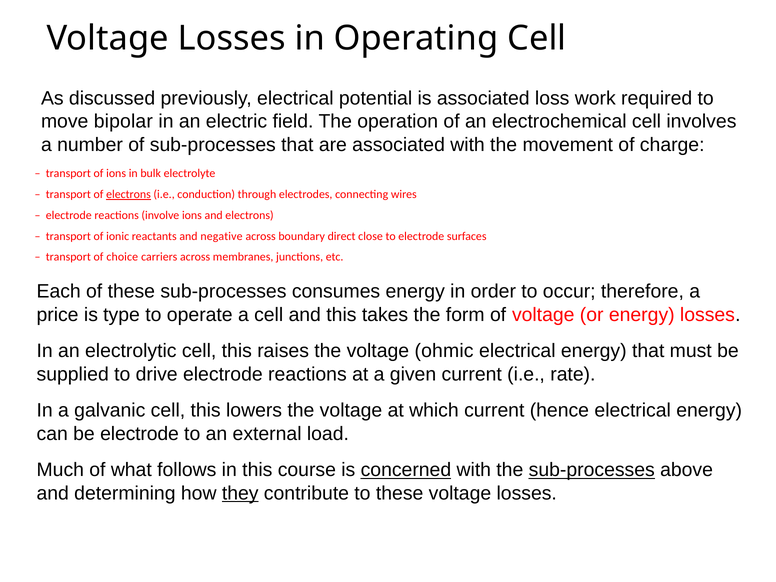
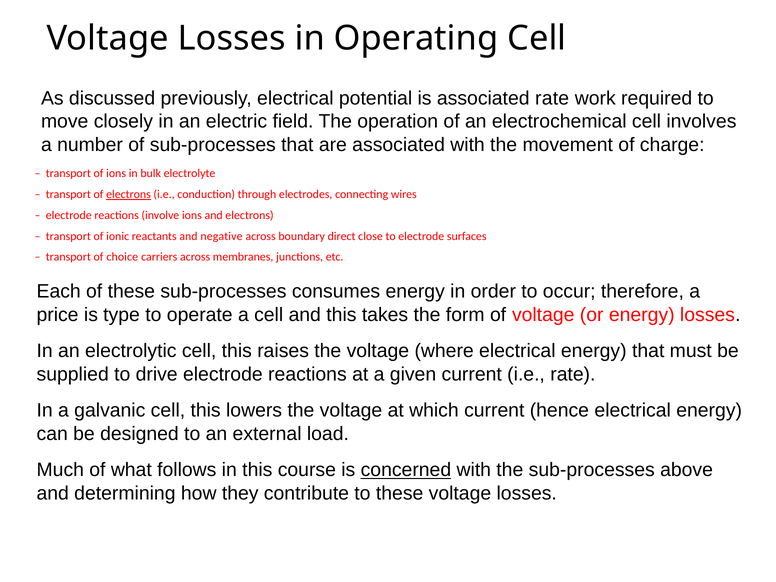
associated loss: loss -> rate (552, 98)
bipolar: bipolar -> closely (123, 121)
ohmic: ohmic -> where (444, 351)
be electrode: electrode -> designed (139, 434)
sub-processes underline: present -> none (592, 470)
they underline: present -> none (240, 493)
